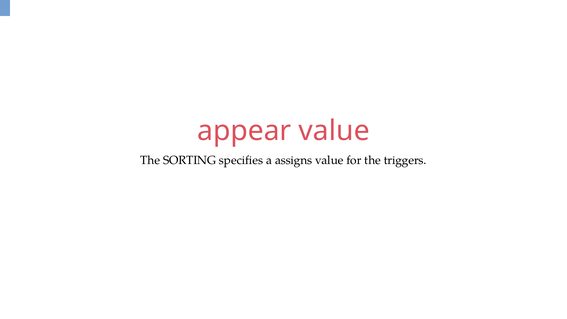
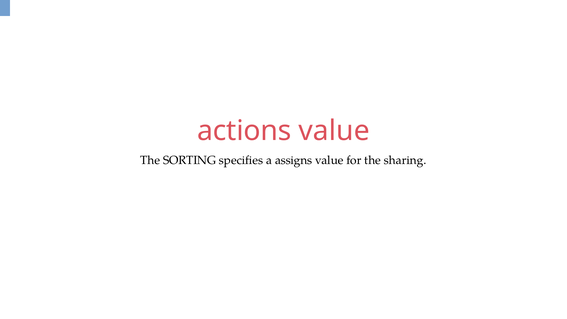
appear: appear -> actions (244, 131)
triggers: triggers -> sharing (405, 160)
